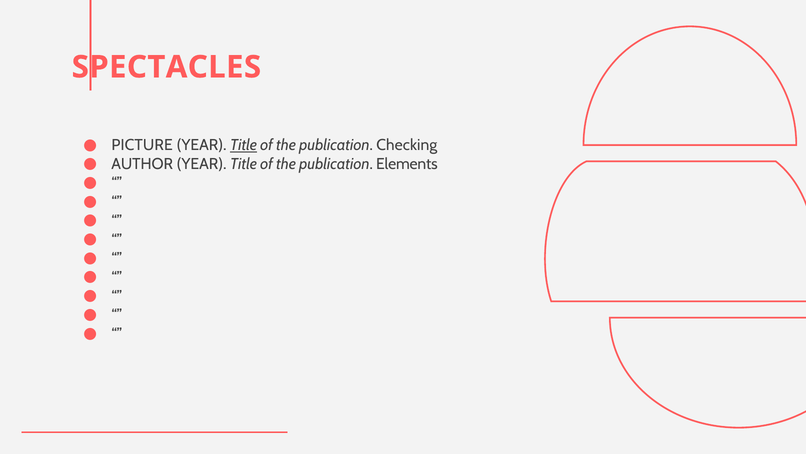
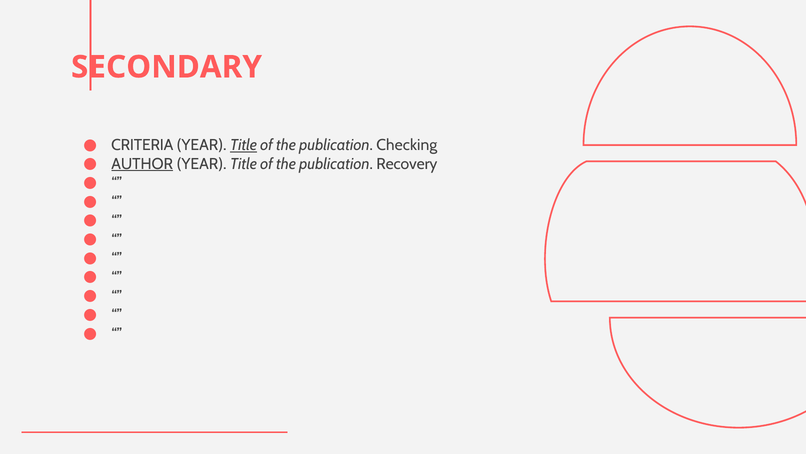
SPECTACLES: SPECTACLES -> SECONDARY (167, 67)
PICTURE: PICTURE -> CRITERIA (142, 145)
AUTHOR underline: none -> present (142, 164)
Elements: Elements -> Recovery (407, 164)
